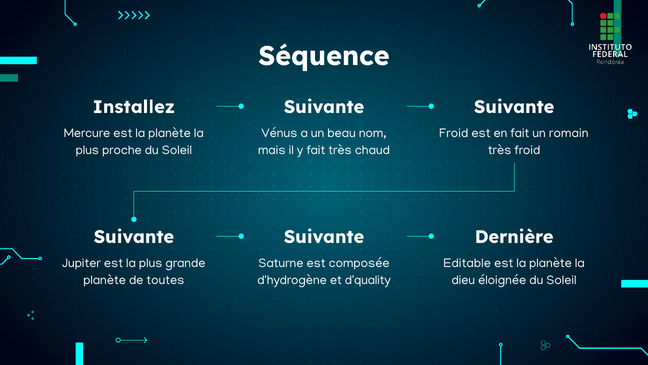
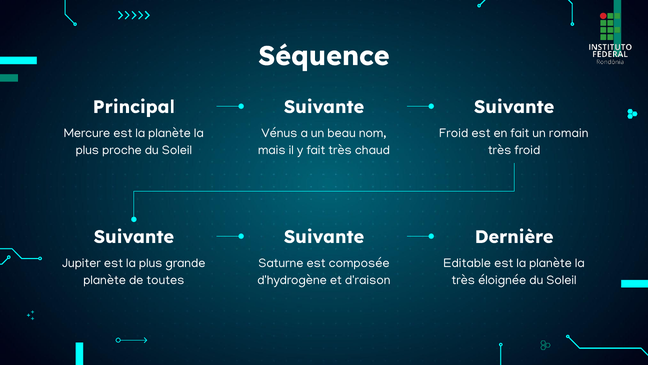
Installez: Installez -> Principal (134, 107)
d'quality: d'quality -> d'raison (368, 280)
dieu: dieu -> très (463, 280)
